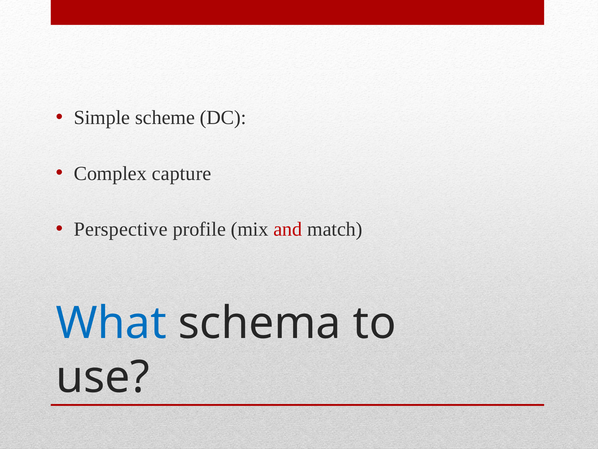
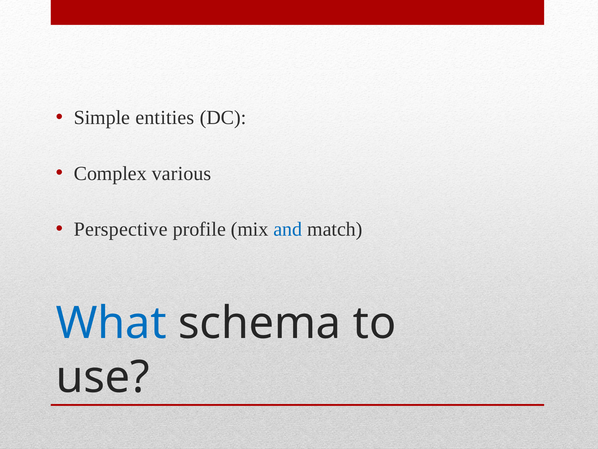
scheme: scheme -> entities (165, 118)
capture: capture -> various (182, 173)
and colour: red -> blue (288, 229)
